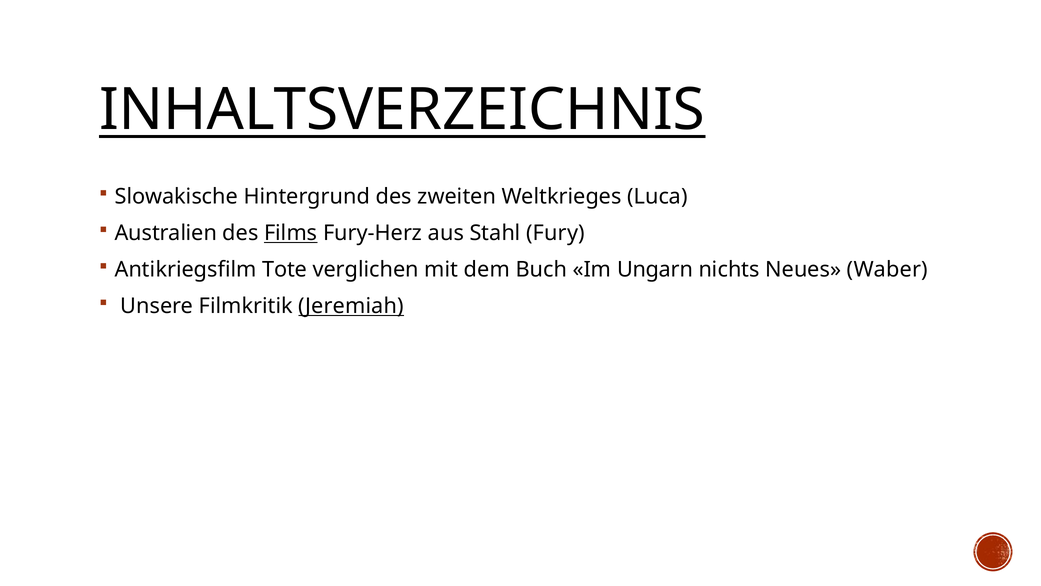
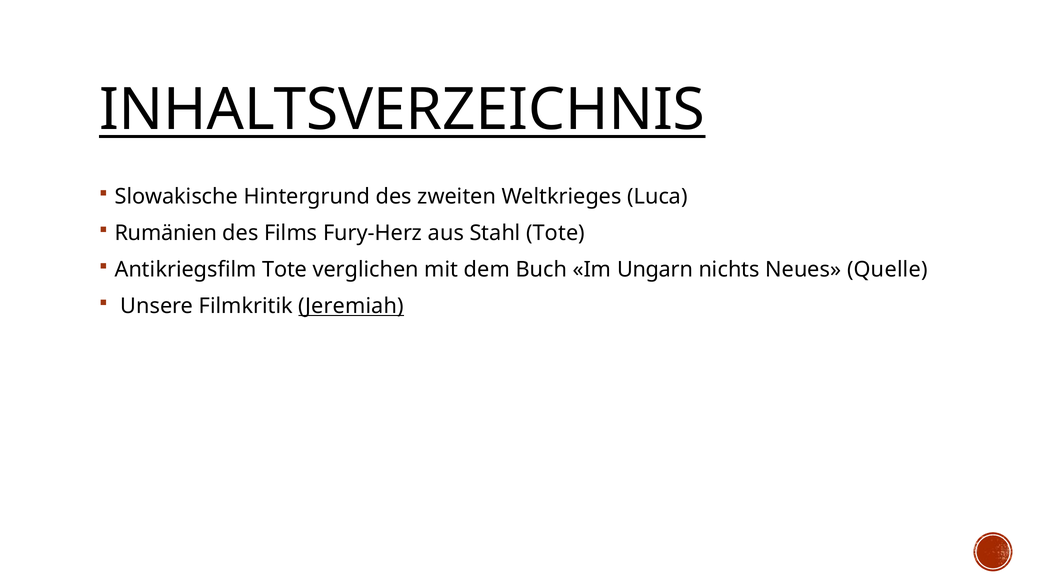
Australien: Australien -> Rumänien (166, 233)
Films underline: present -> none (291, 233)
Stahl Fury: Fury -> Tote (556, 233)
Waber: Waber -> Quelle (887, 269)
